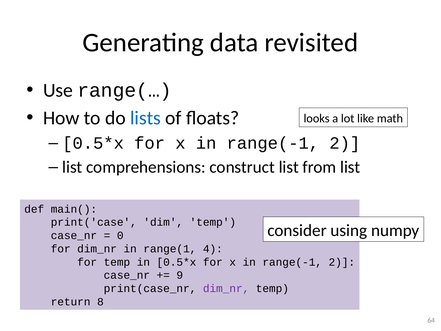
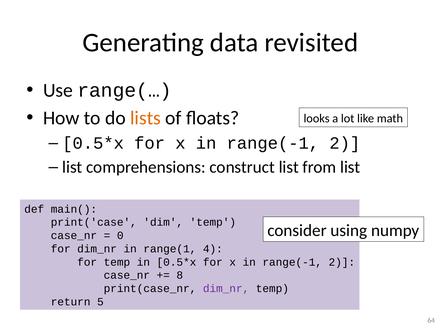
lists colour: blue -> orange (146, 118)
9: 9 -> 8 (180, 275)
8: 8 -> 5 (100, 302)
